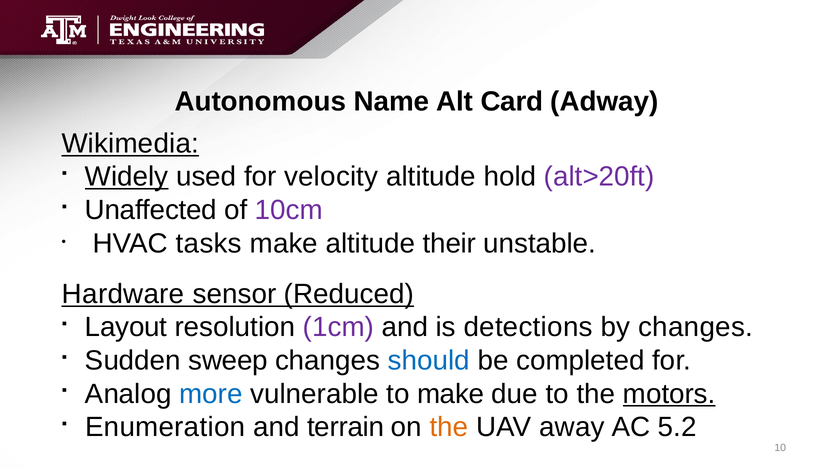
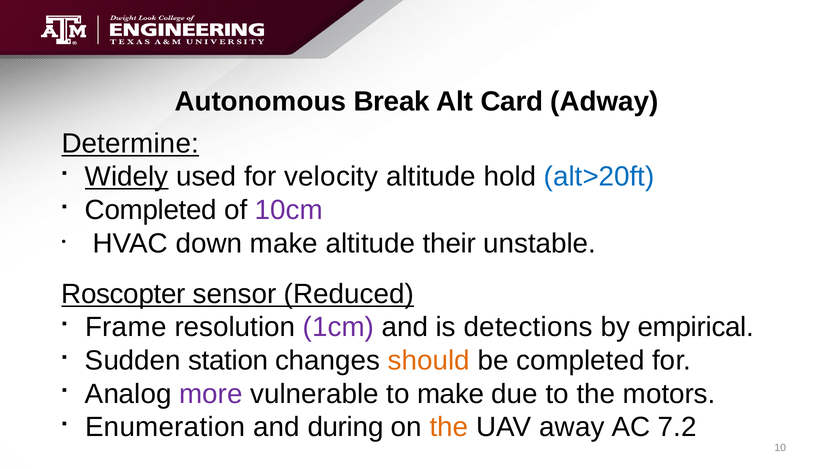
Name: Name -> Break (392, 102)
Wikimedia: Wikimedia -> Determine (130, 143)
alt>20ft colour: purple -> blue (599, 177)
Unaffected: Unaffected -> Completed (151, 210)
tasks: tasks -> down (209, 244)
Hardware: Hardware -> Roscopter (123, 294)
Layout: Layout -> Frame (126, 327)
by changes: changes -> empirical (696, 327)
sweep: sweep -> station (228, 361)
should colour: blue -> orange (429, 361)
more colour: blue -> purple (211, 394)
motors underline: present -> none (669, 394)
terrain: terrain -> during (346, 427)
5.2: 5.2 -> 7.2 (677, 427)
